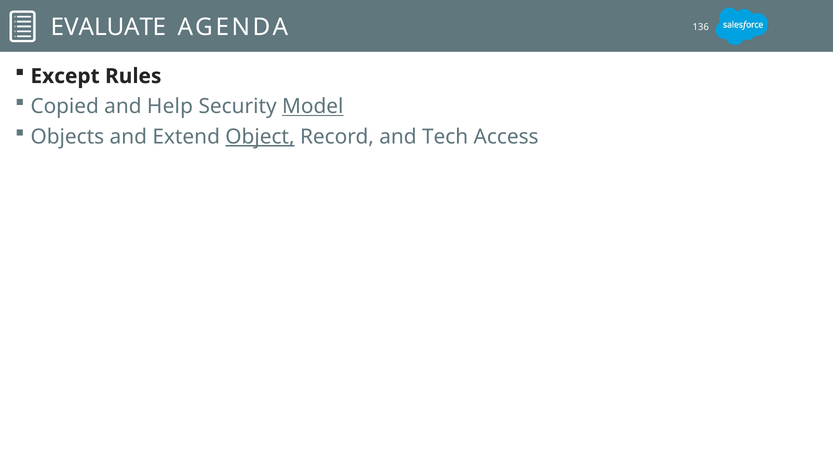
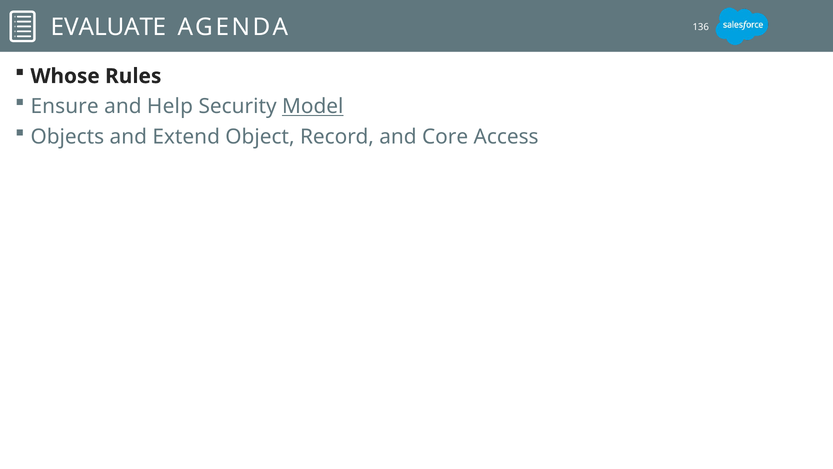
Except: Except -> Whose (65, 76)
Copied: Copied -> Ensure (65, 106)
Object underline: present -> none (260, 137)
Tech: Tech -> Core (445, 137)
